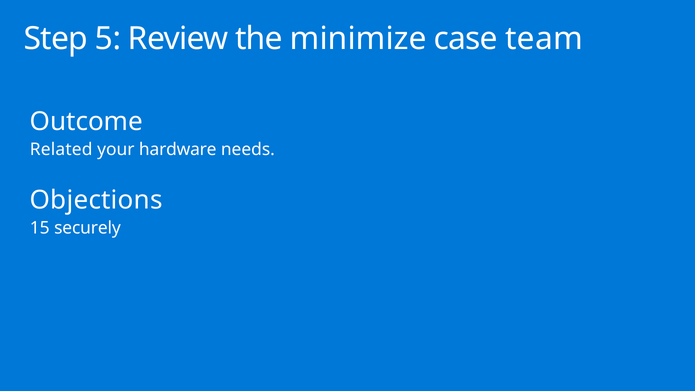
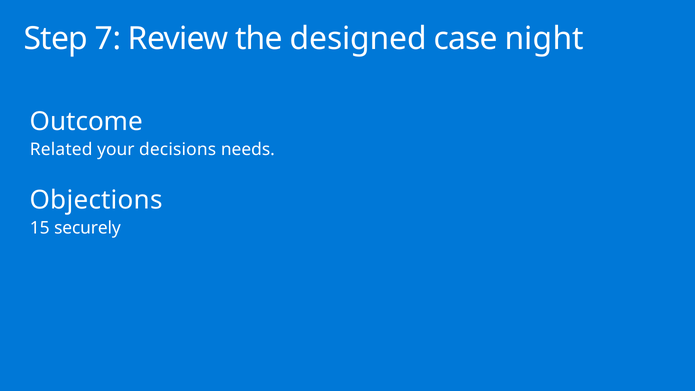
5: 5 -> 7 (108, 39)
minimize: minimize -> designed (358, 39)
team: team -> night (544, 39)
hardware: hardware -> decisions (178, 149)
